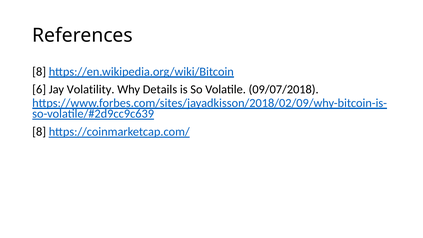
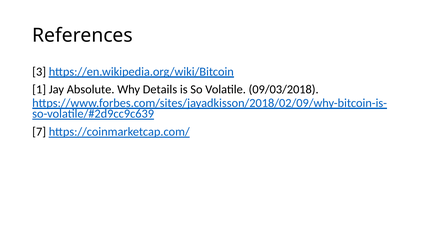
8: 8 -> 3 (39, 72)
6: 6 -> 1 (39, 89)
Volatility: Volatility -> Absolute (91, 89)
09/07/2018: 09/07/2018 -> 09/03/2018 (284, 89)
8: 8 -> 7 (39, 132)
